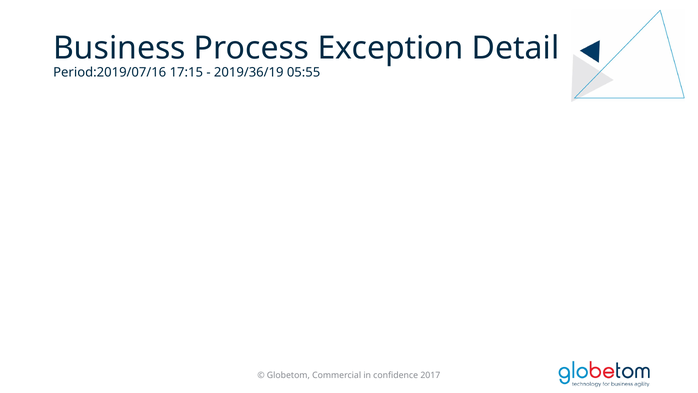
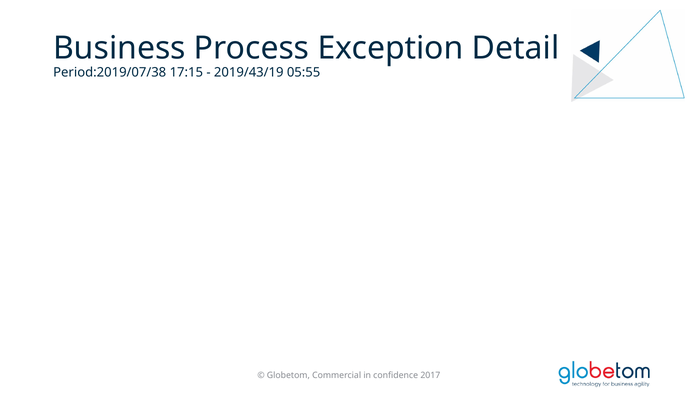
Period:2019/07/16: Period:2019/07/16 -> Period:2019/07/38 (110, 72)
2019/36/19: 2019/36/19 -> 2019/43/19 (249, 72)
